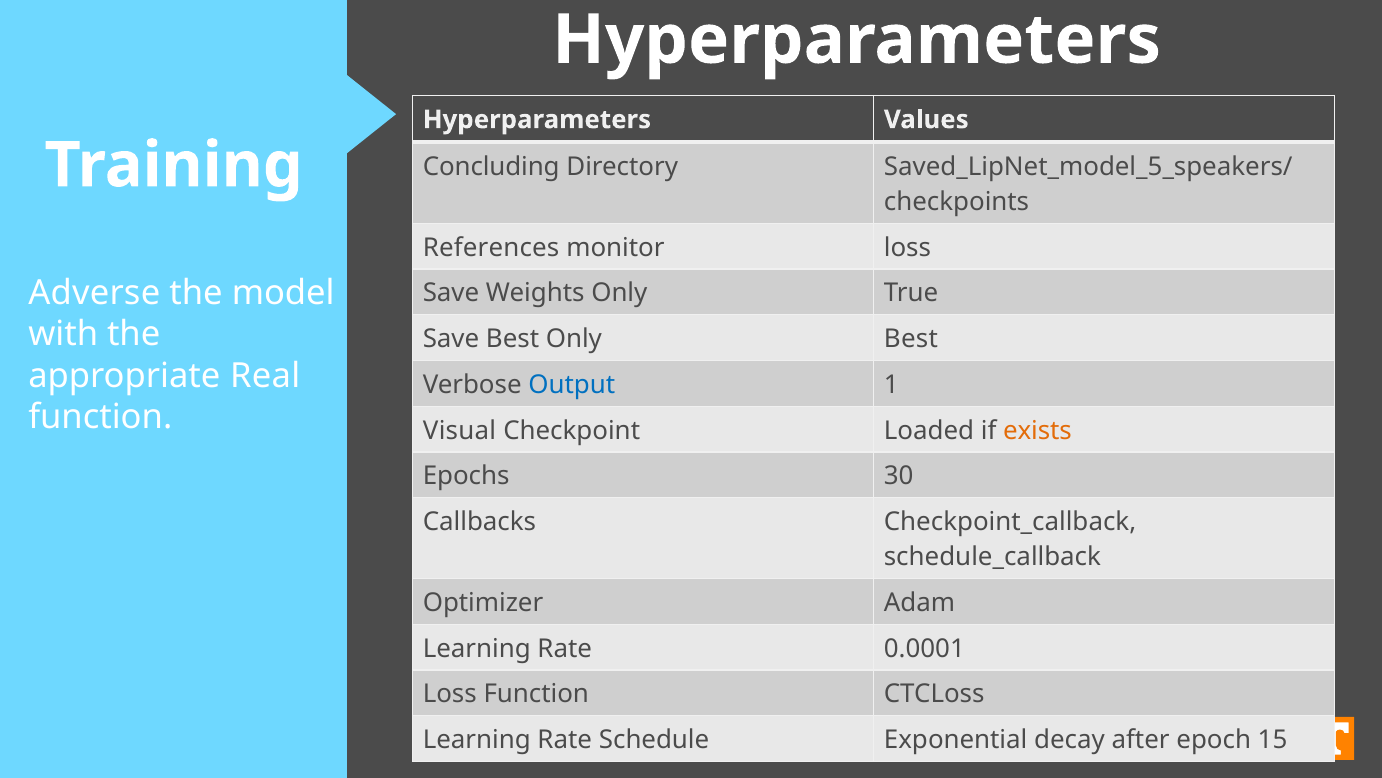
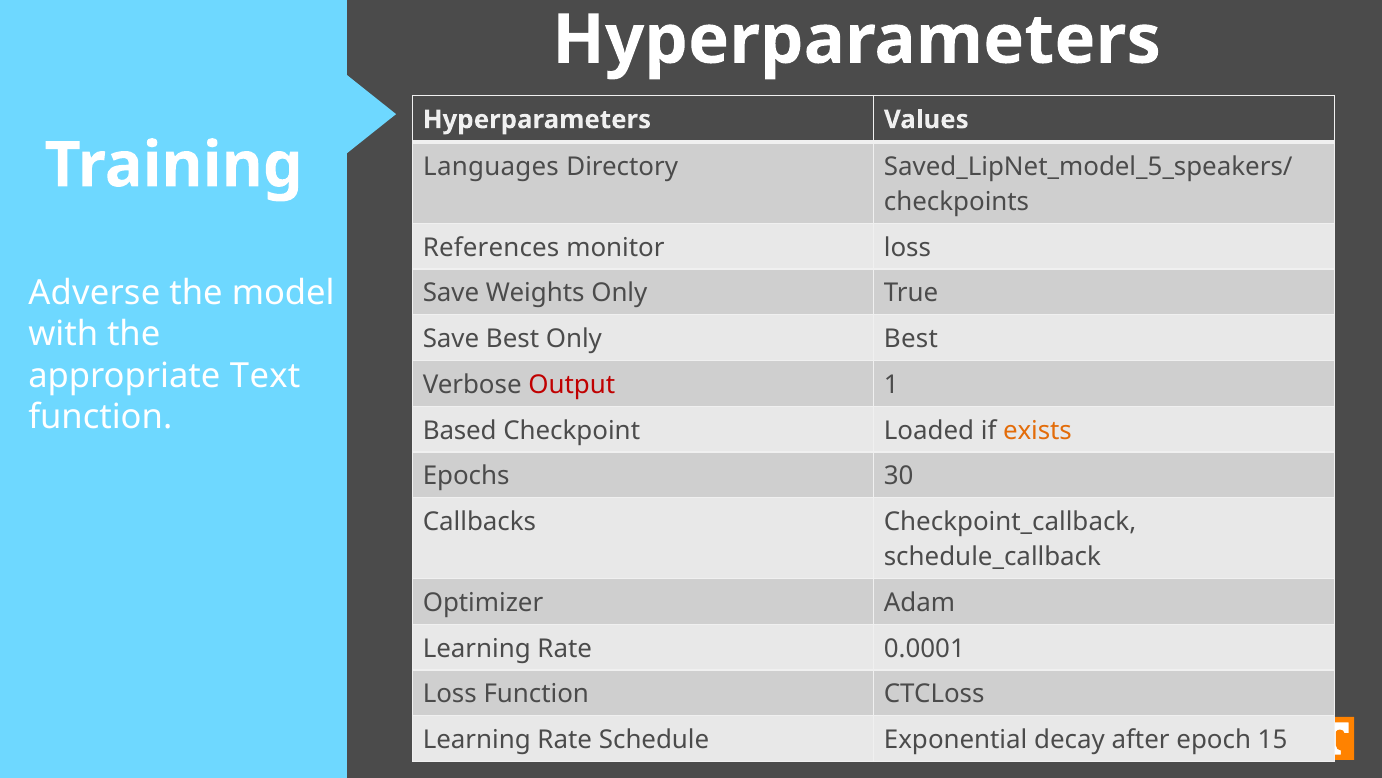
Concluding: Concluding -> Languages (491, 167)
Real: Real -> Text (265, 375)
Output colour: blue -> red (572, 384)
Visual: Visual -> Based (460, 430)
